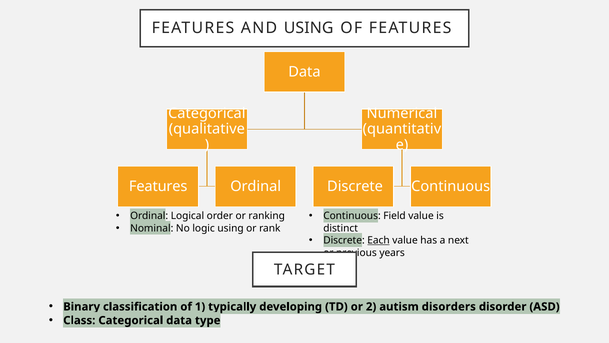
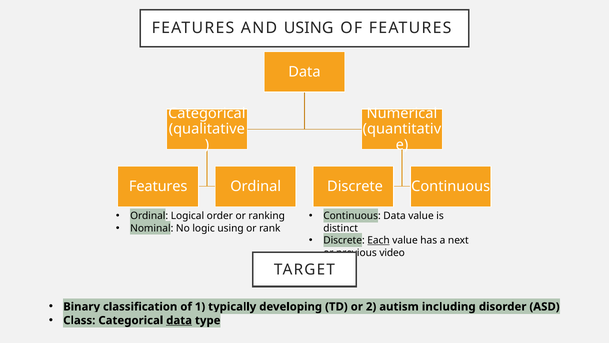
Continuous Field: Field -> Data (395, 216)
years: years -> video (392, 252)
disorders: disorders -> including (449, 306)
data underline: none -> present (179, 320)
